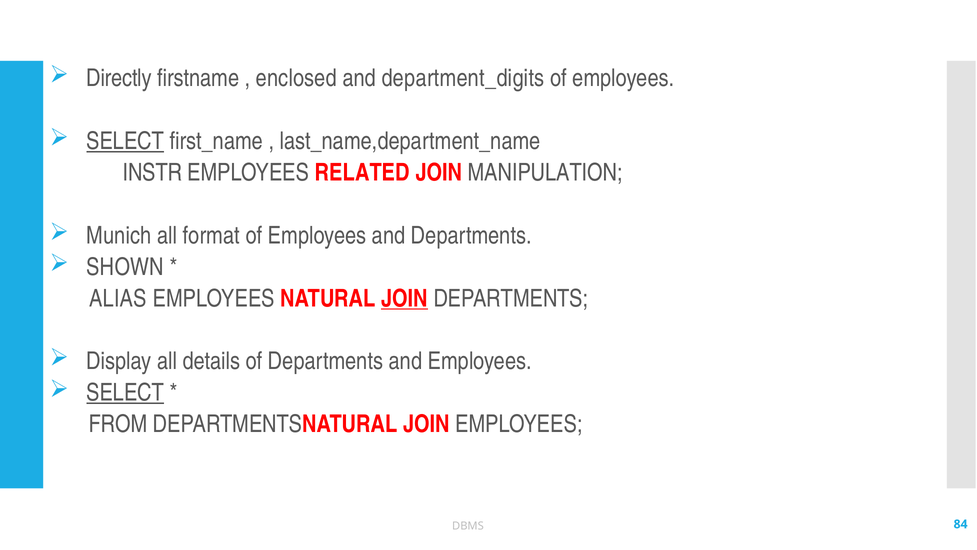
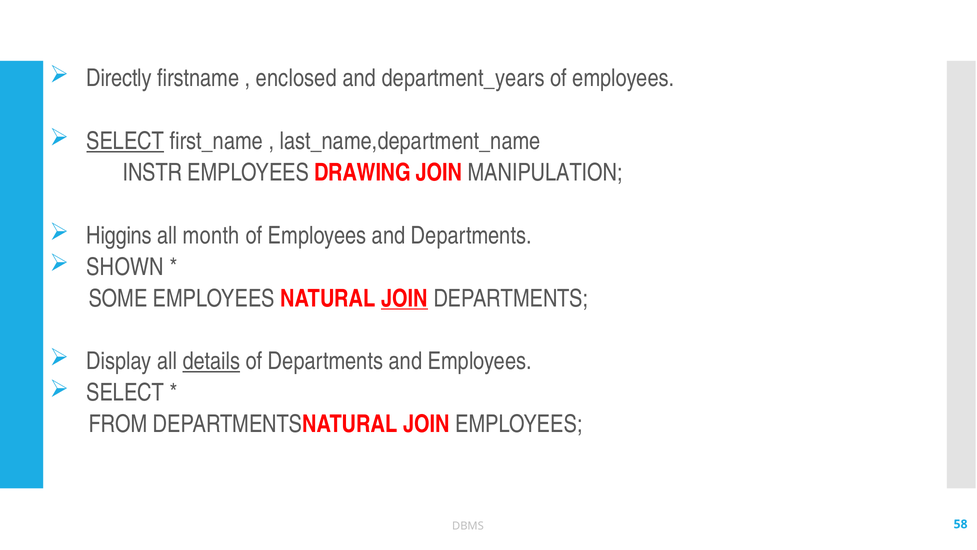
department_digits: department_digits -> department_years (463, 78)
RELATED: RELATED -> DRAWING (362, 172)
Munich: Munich -> Higgins (119, 235)
format: format -> month (211, 235)
ALIAS: ALIAS -> SOME (118, 298)
details underline: none -> present (211, 361)
SELECT underline: present -> none (125, 393)
84: 84 -> 58 (961, 524)
